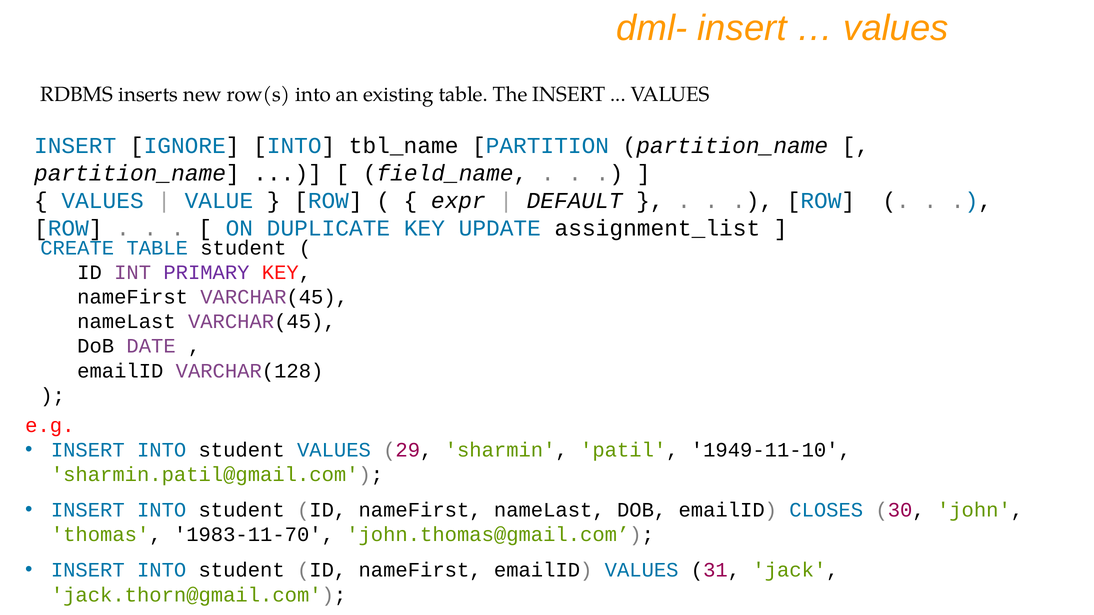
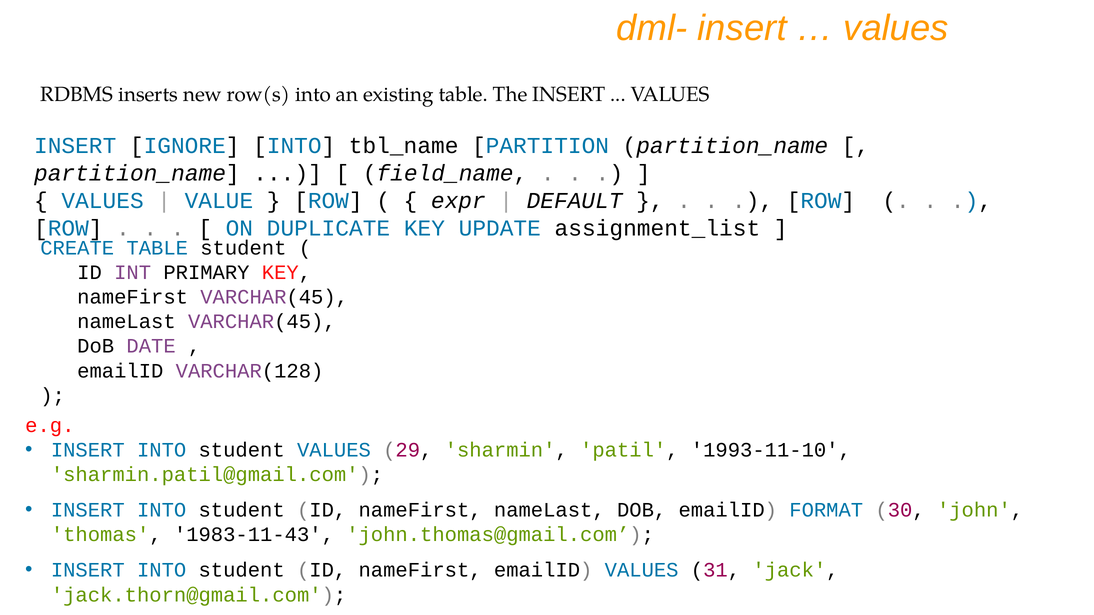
PRIMARY colour: purple -> black (206, 273)
1949-11-10: 1949-11-10 -> 1993-11-10 (771, 450)
CLOSES: CLOSES -> FORMAT (826, 510)
1983-11-70: 1983-11-70 -> 1983-11-43 (254, 535)
